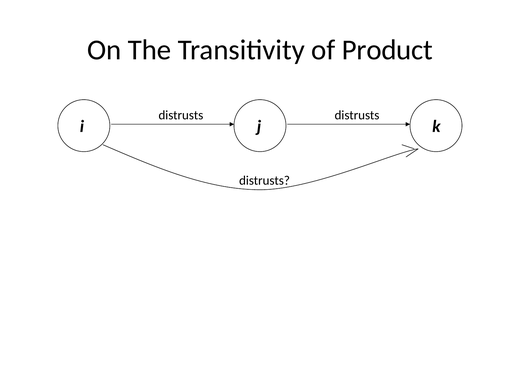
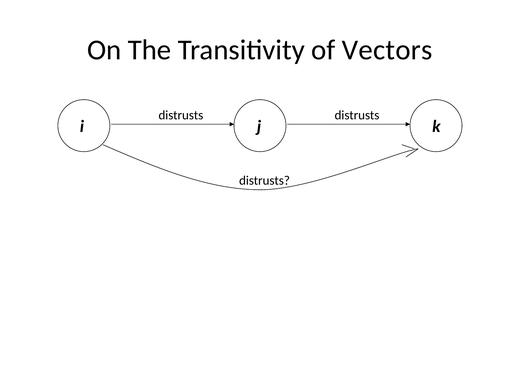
Product: Product -> Vectors (387, 50)
